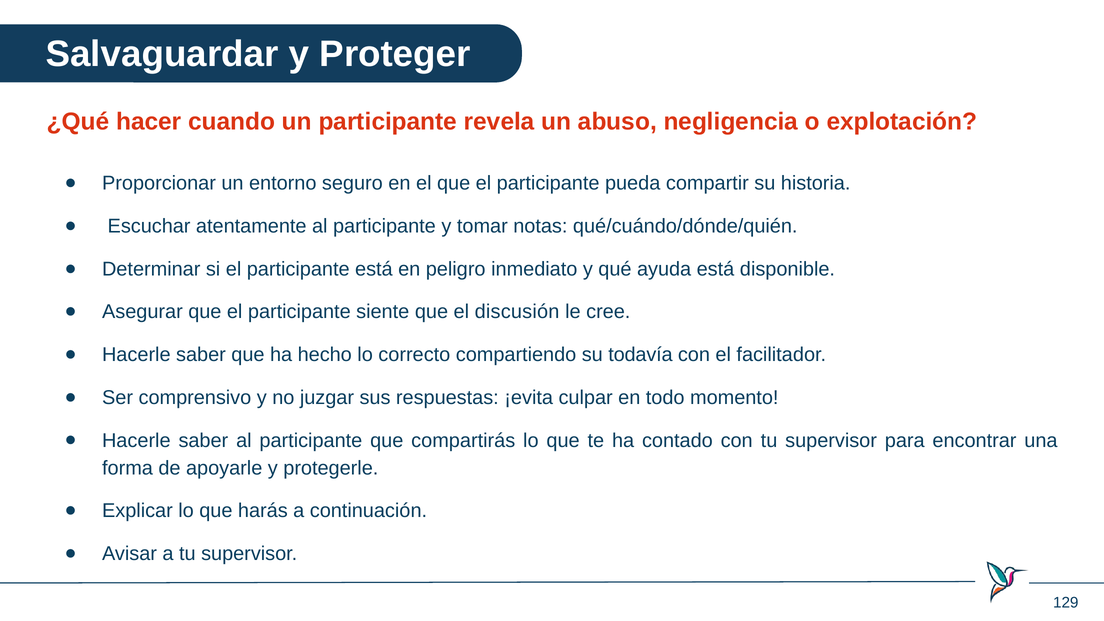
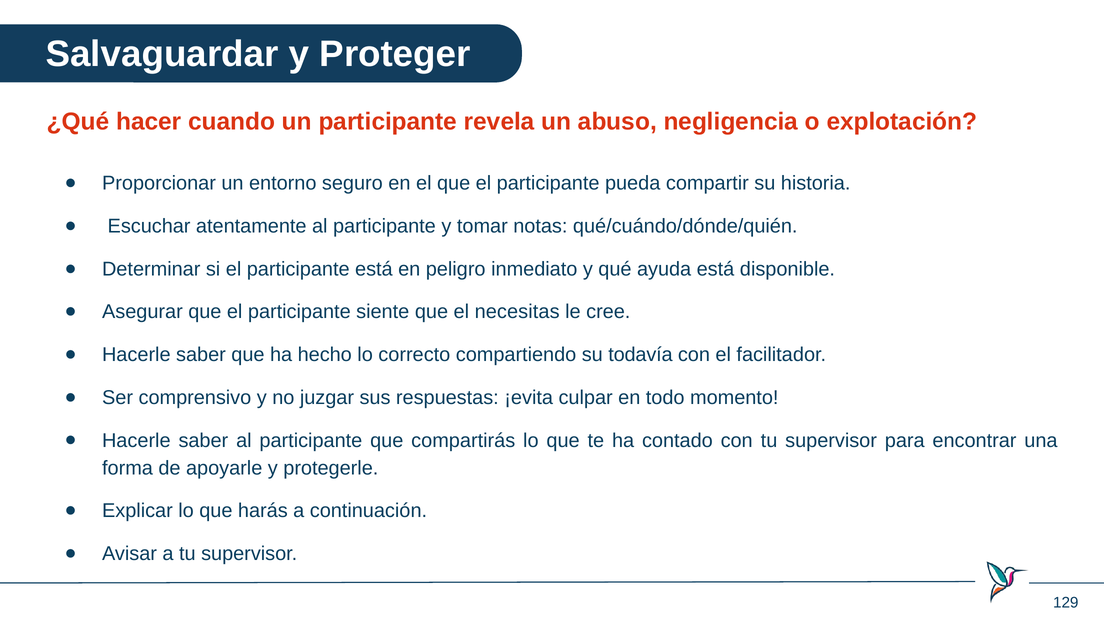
discusión: discusión -> necesitas (517, 312)
